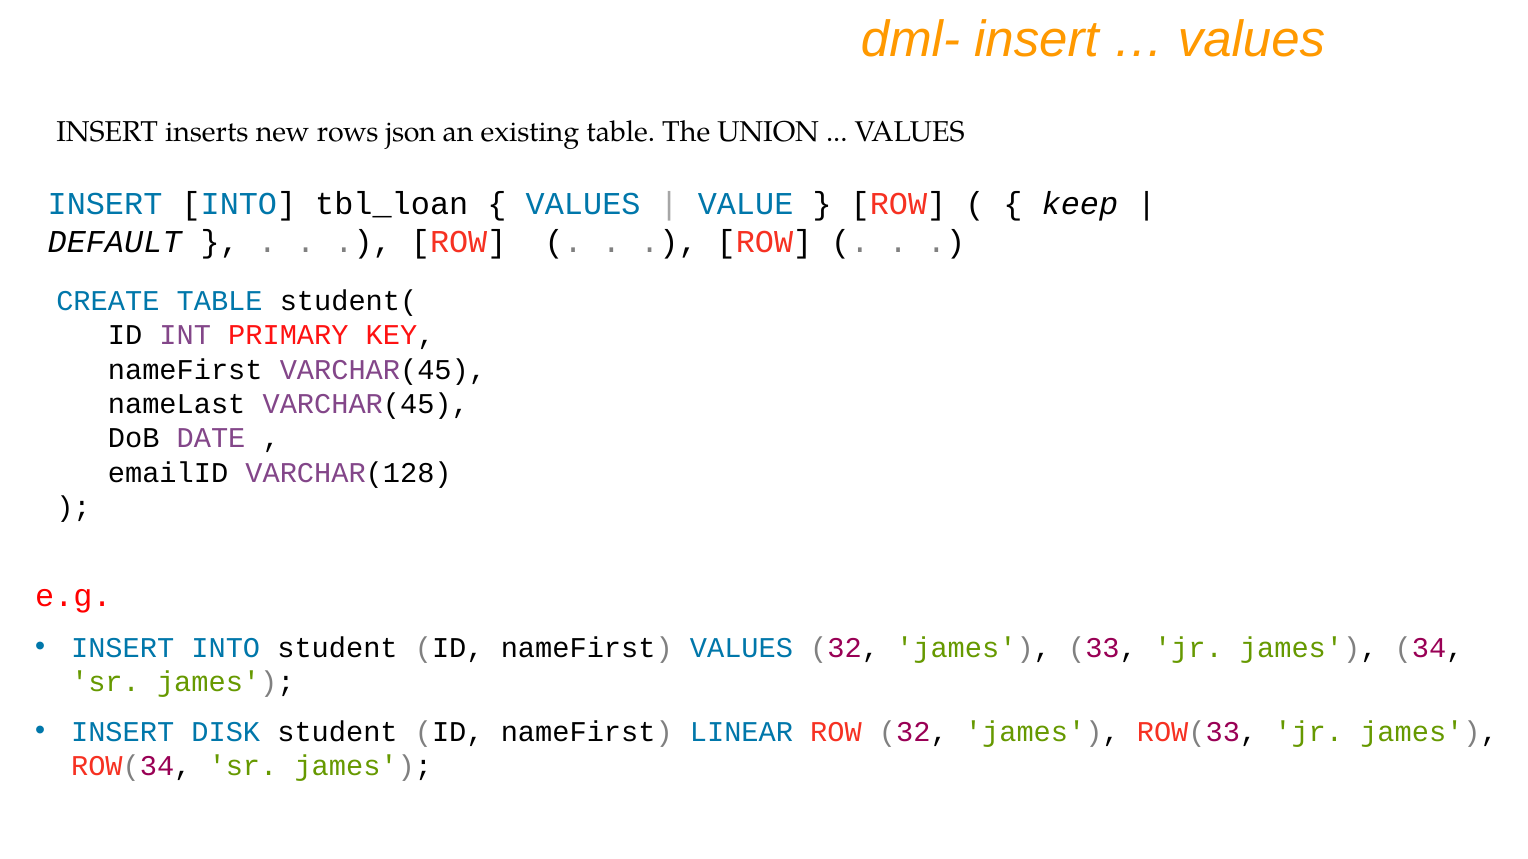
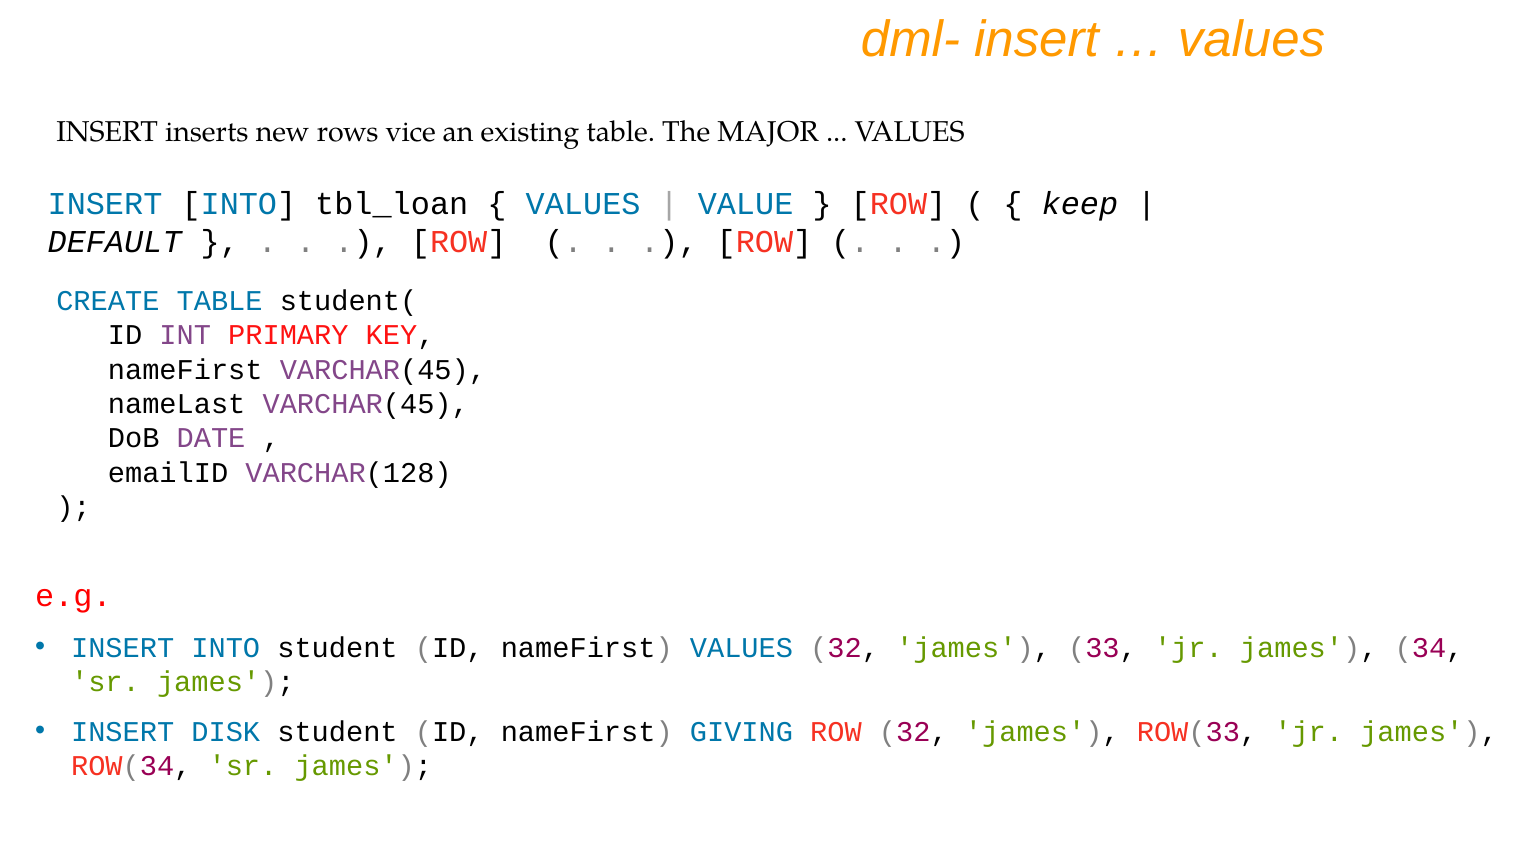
json: json -> vice (411, 132)
UNION: UNION -> MAJOR (768, 132)
LINEAR: LINEAR -> GIVING (741, 732)
